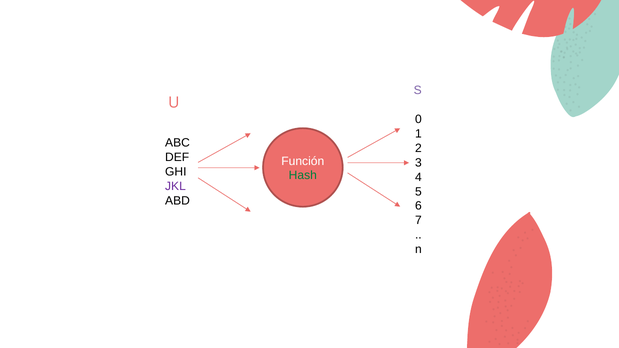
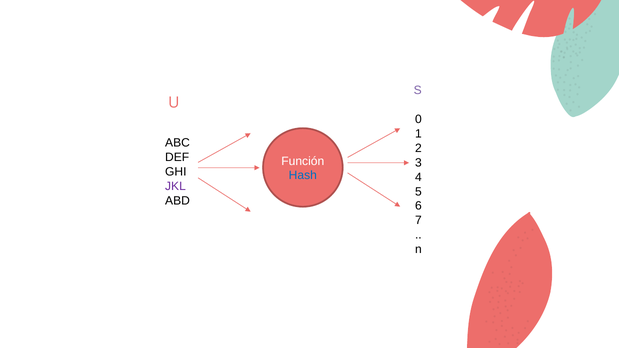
Hash colour: green -> blue (303, 176)
